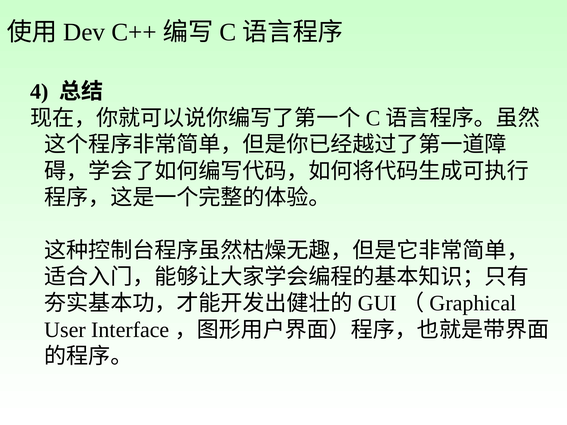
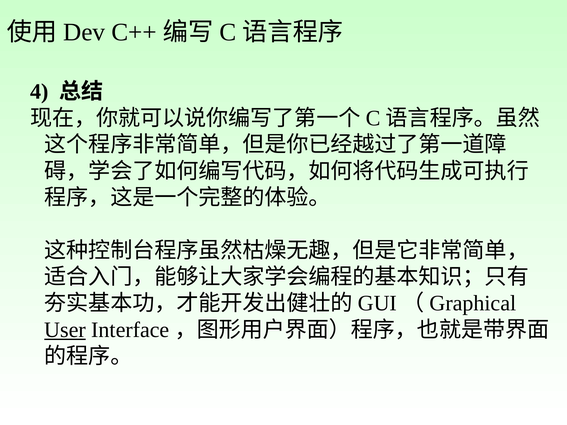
User underline: none -> present (65, 330)
